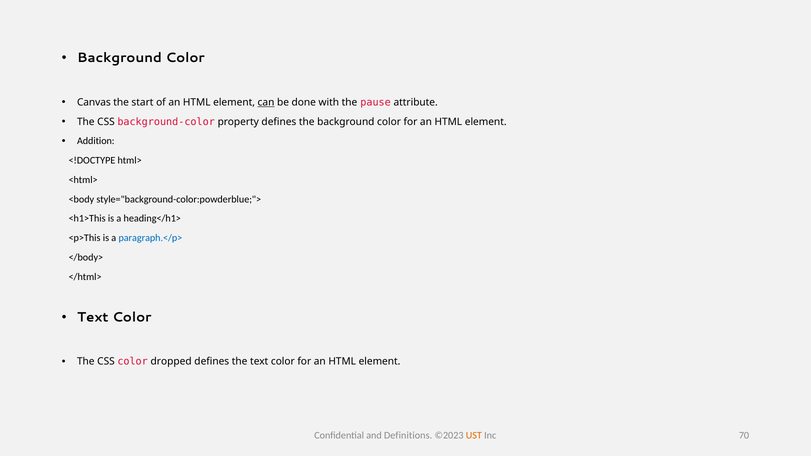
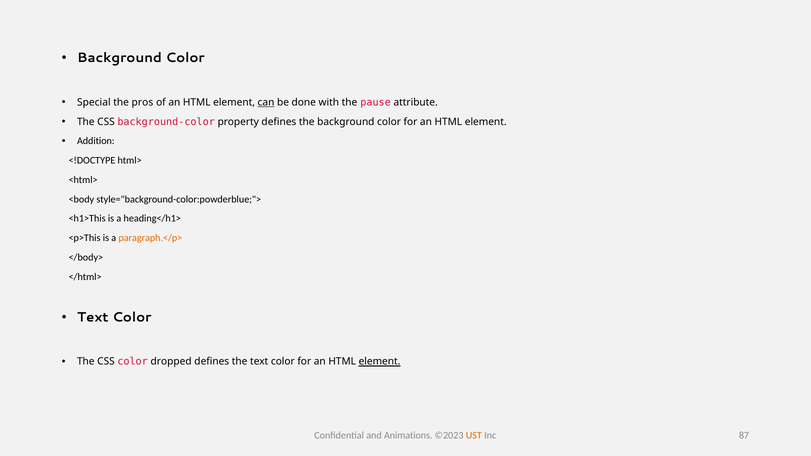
Canvas: Canvas -> Special (94, 102)
start: start -> pros (142, 102)
paragraph.</p> colour: blue -> orange (150, 238)
element underline: none -> present (380, 362)
Definitions: Definitions -> Animations (408, 436)
70: 70 -> 87 (744, 436)
